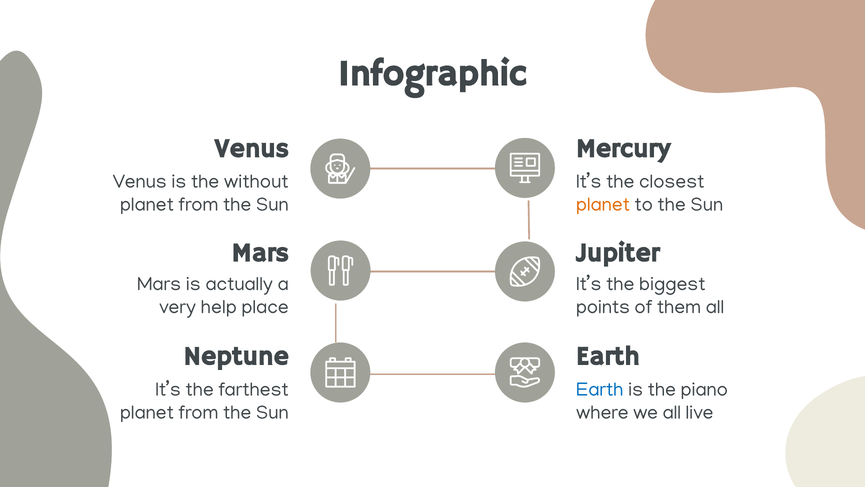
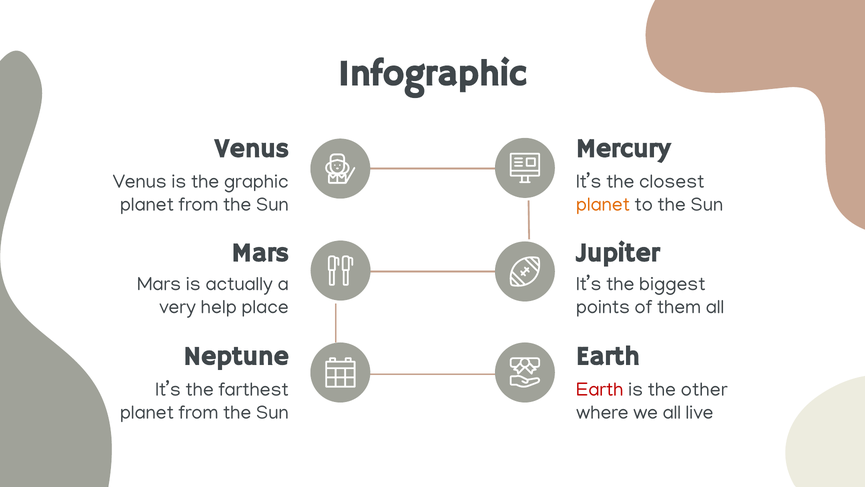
without: without -> graphic (256, 181)
Earth colour: blue -> red (600, 389)
piano: piano -> other (704, 389)
